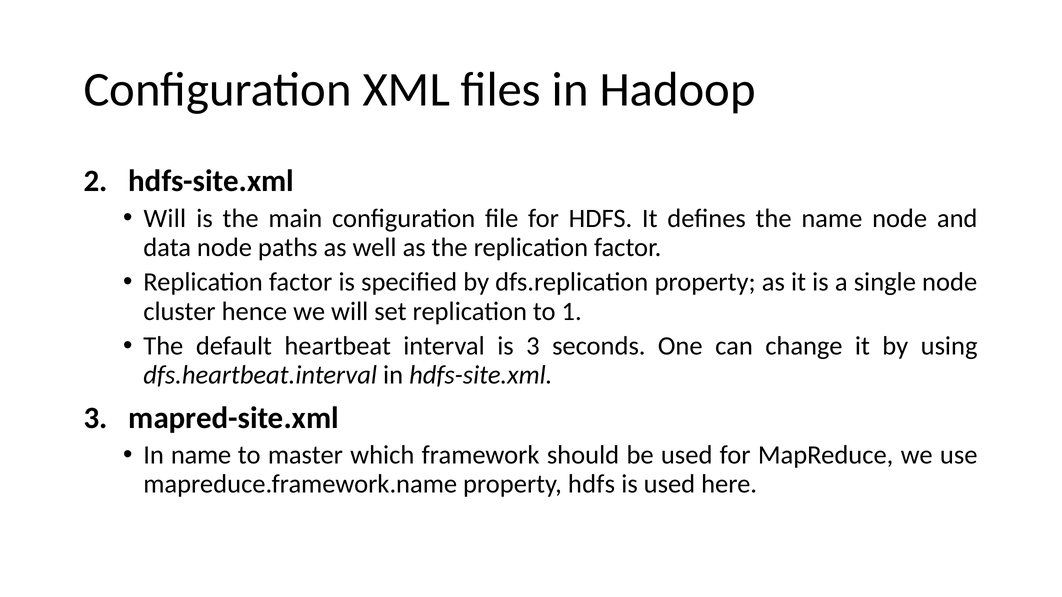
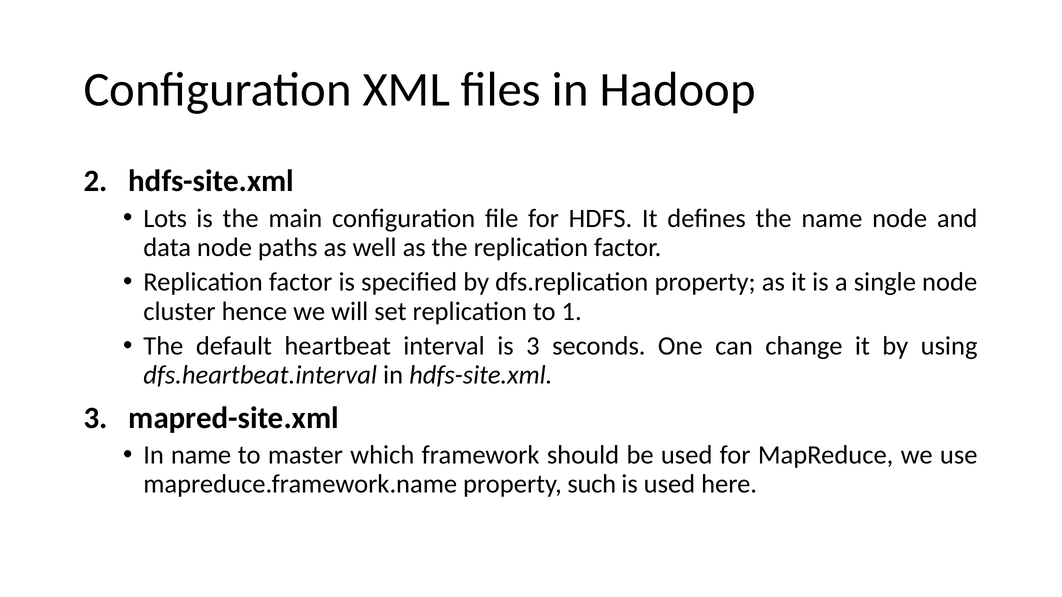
Will: Will -> Lots (165, 218)
property hdfs: hdfs -> such (592, 484)
